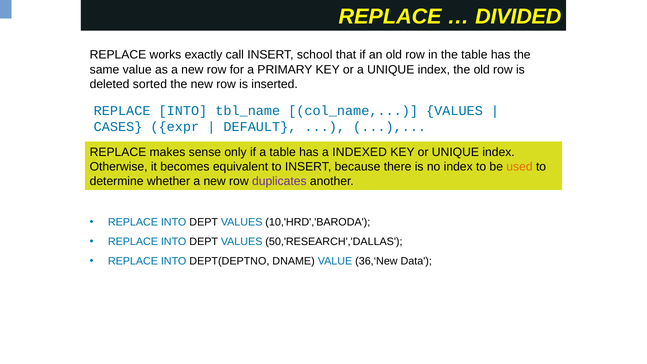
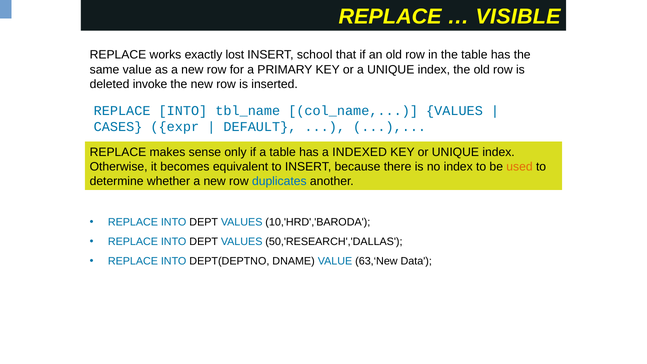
DIVIDED: DIVIDED -> VISIBLE (518, 17)
call: call -> lost (235, 55)
sorted: sorted -> invoke (150, 84)
duplicates colour: purple -> blue (279, 181)
36,‘New: 36,‘New -> 63,‘New (376, 261)
